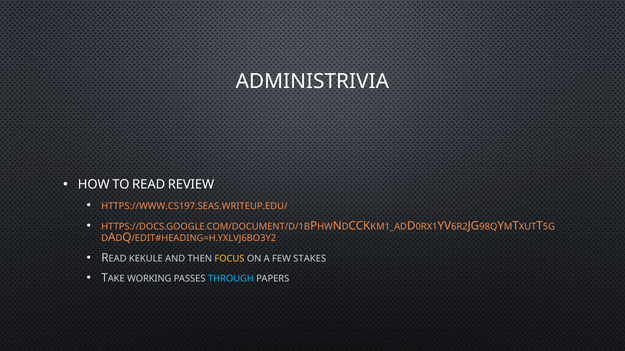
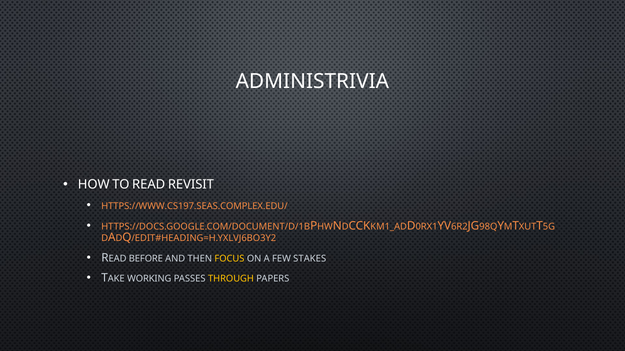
REVIEW: REVIEW -> REVISIT (191, 185)
HTTPS://WWW.CS197.SEAS.WRITEUP.EDU/: HTTPS://WWW.CS197.SEAS.WRITEUP.EDU/ -> HTTPS://WWW.CS197.SEAS.COMPLEX.EDU/ (194, 207)
KEKULE: KEKULE -> BEFORE (146, 259)
THROUGH colour: light blue -> yellow (231, 279)
